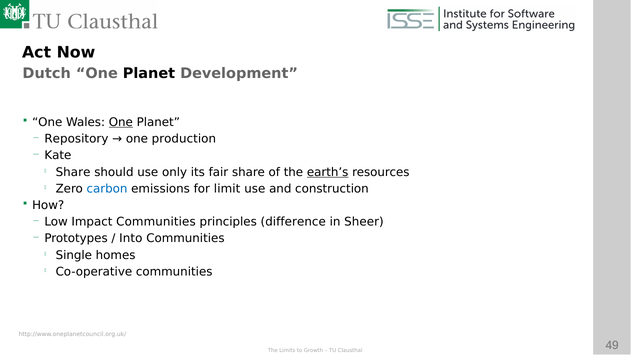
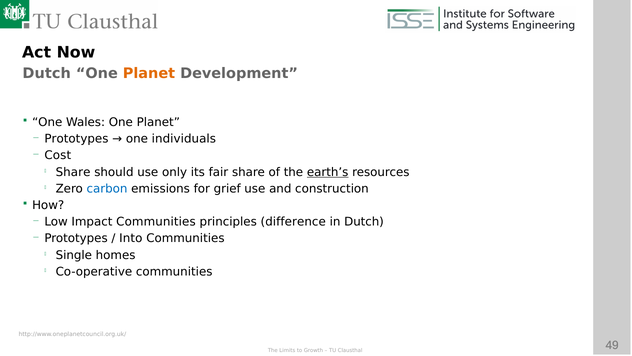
Planet colour: black -> orange (149, 73)
One underline: present -> none (121, 122)
Repository: Repository -> Prototypes (76, 139)
production: production -> individuals (184, 139)
Kate: Kate -> Cost (58, 155)
limit: limit -> grief (227, 188)
in Sheer: Sheer -> Dutch (364, 222)
